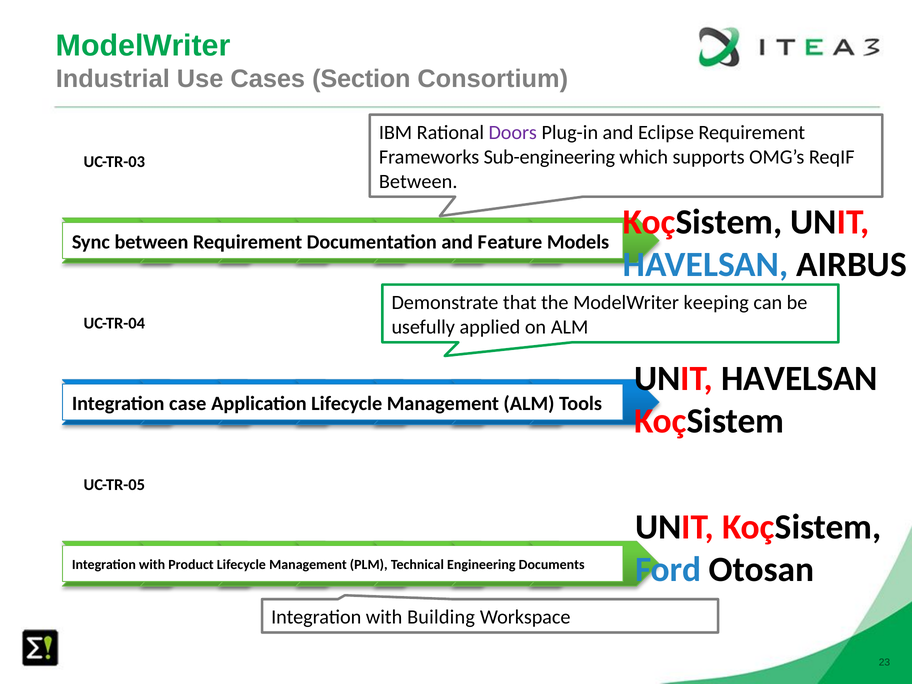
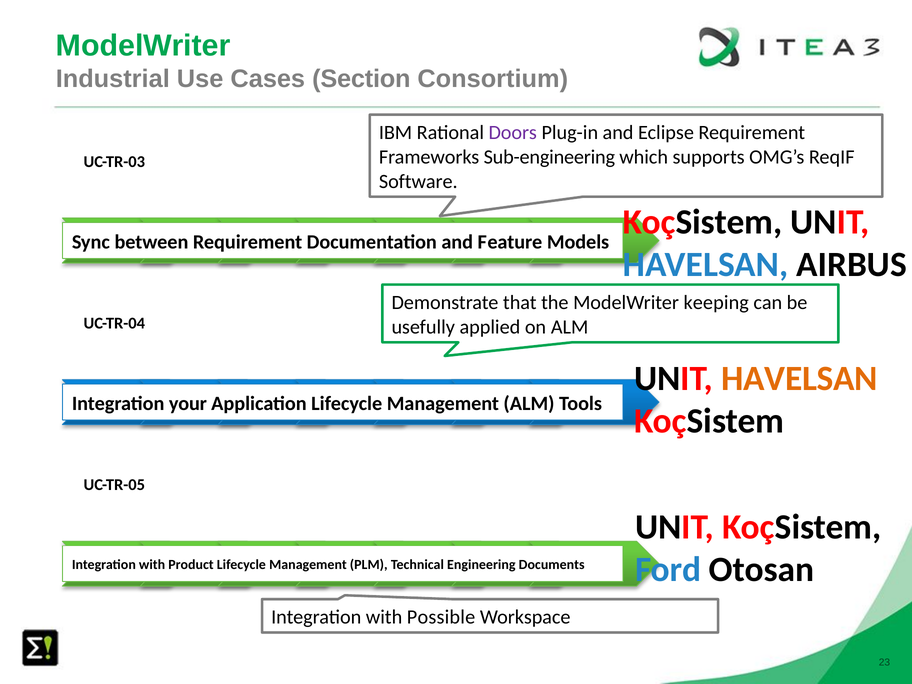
Between: Between -> Software (418, 181)
HAVELSAN colour: black -> orange (799, 379)
case: case -> your (188, 404)
Building: Building -> Possible (441, 617)
